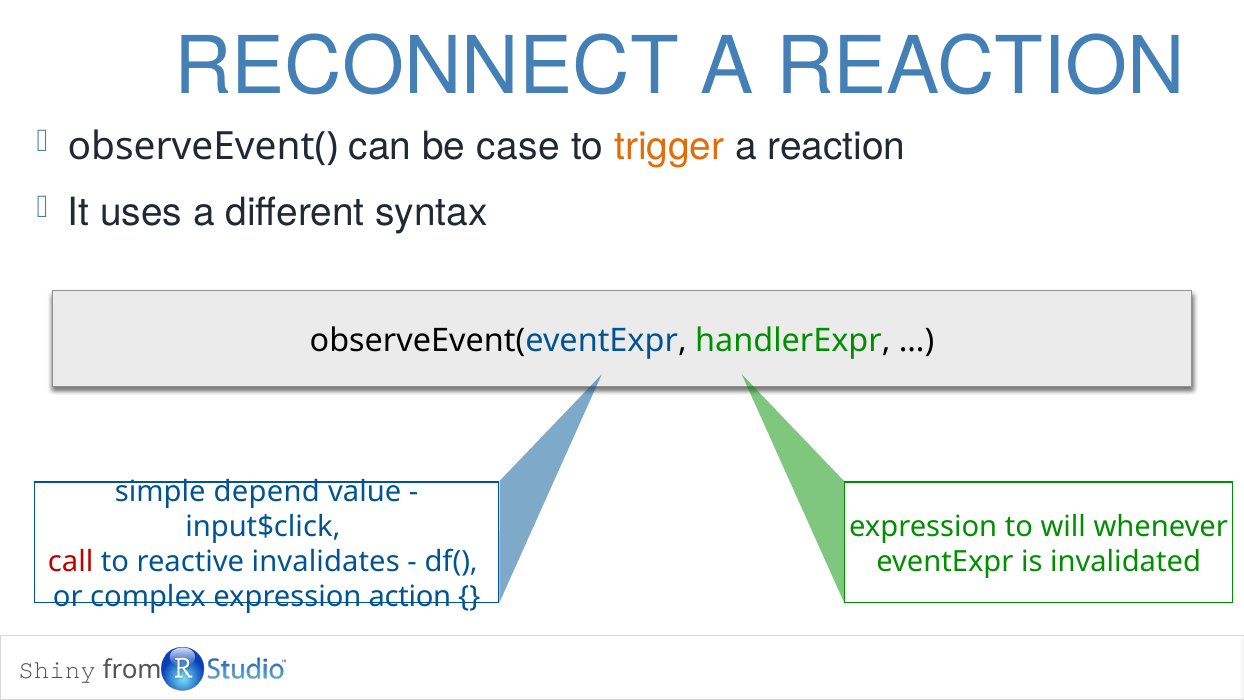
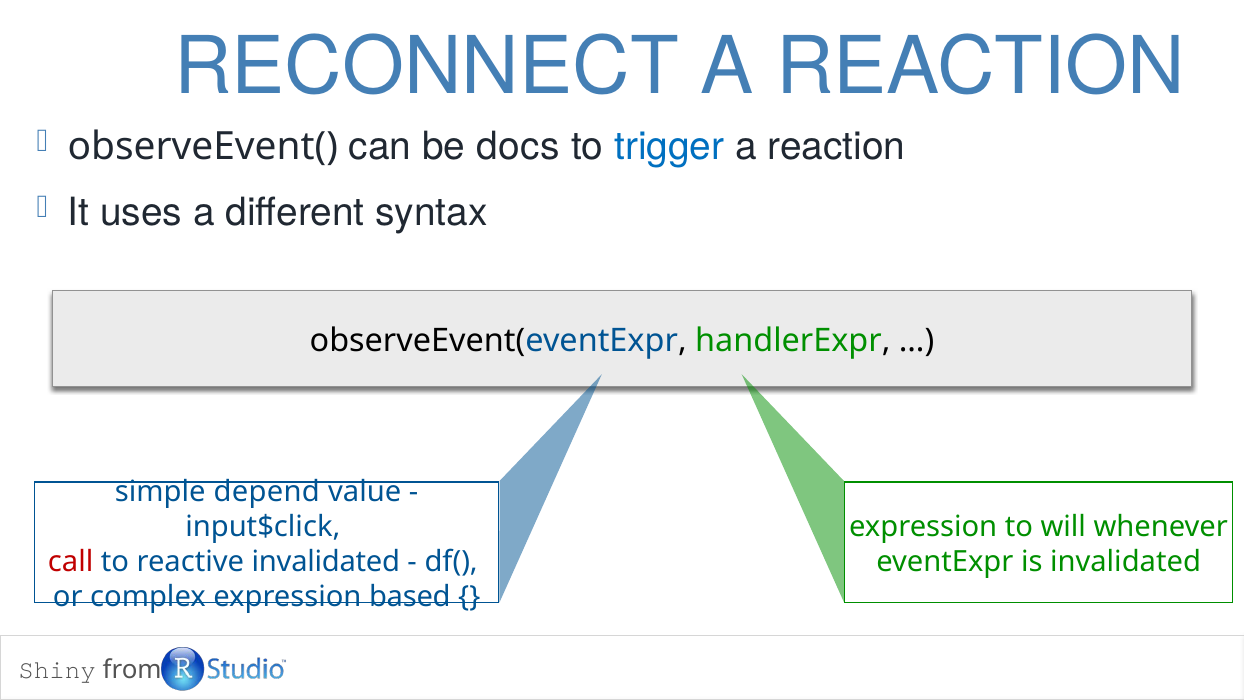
case: case -> docs (518, 147)
trigger colour: orange -> blue (669, 147)
reactive invalidates: invalidates -> invalidated (326, 562)
action: action -> based (410, 597)
